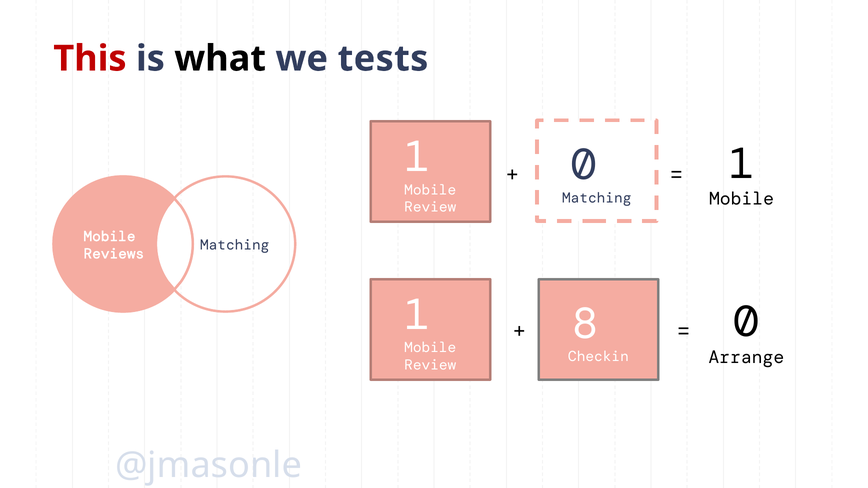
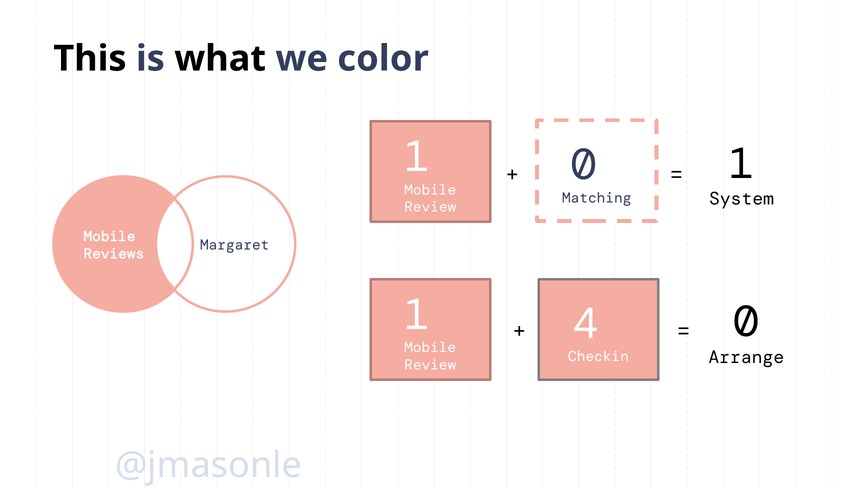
This colour: red -> black (90, 59)
tests: tests -> color (383, 59)
Mobile: Mobile -> System (742, 199)
Matching: Matching -> Margaret (235, 245)
8: 8 -> 4 (585, 324)
